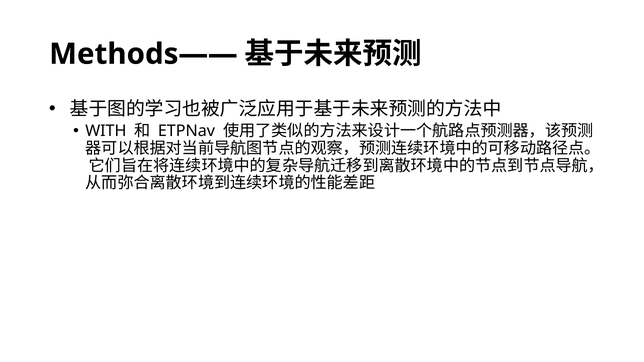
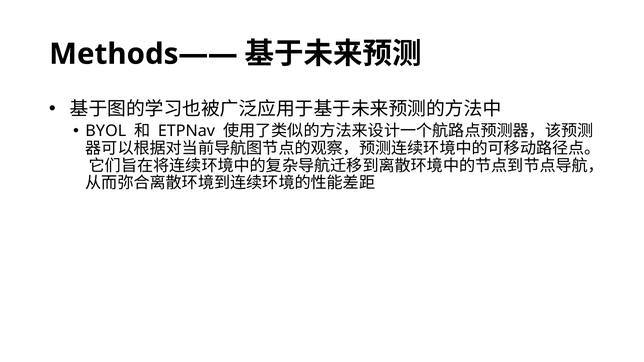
WITH: WITH -> BYOL (106, 131)
